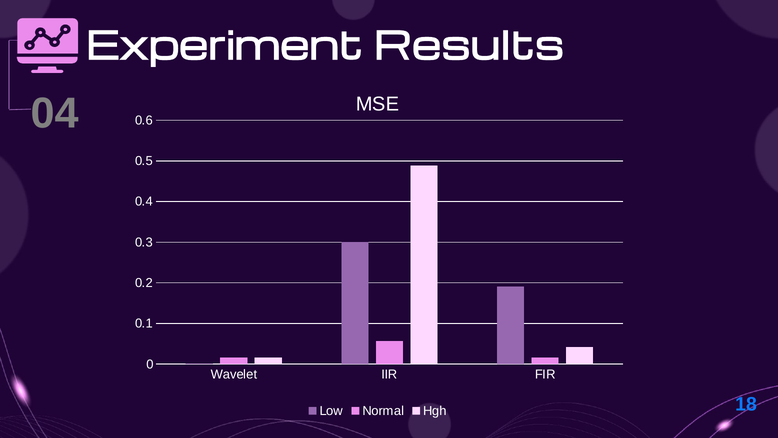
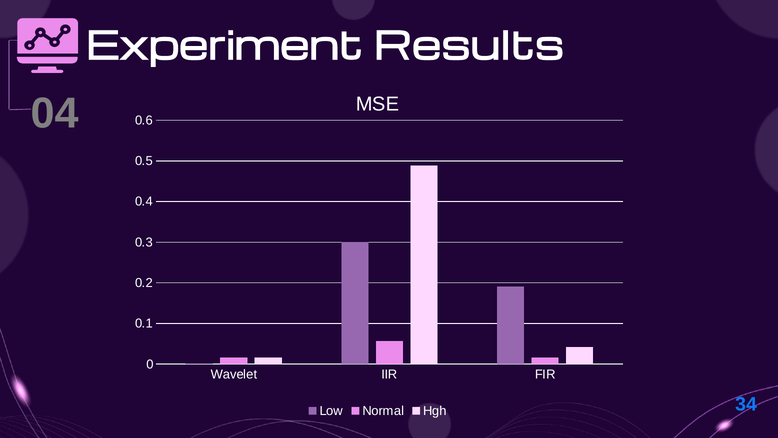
18: 18 -> 34 (746, 404)
